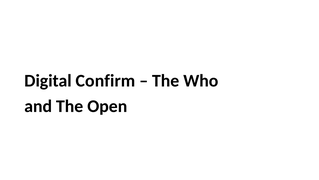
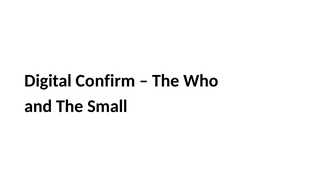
Open: Open -> Small (107, 106)
